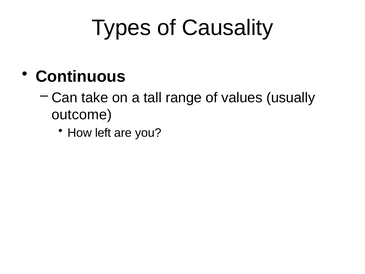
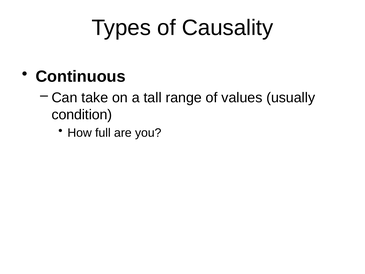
outcome: outcome -> condition (82, 115)
left: left -> full (103, 133)
